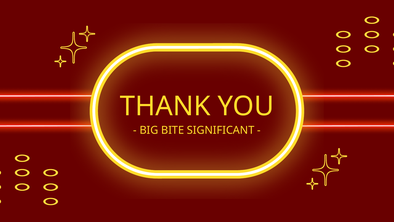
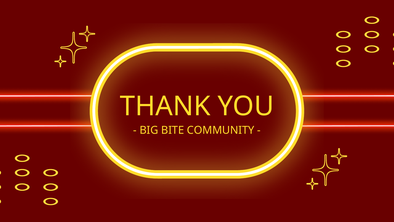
SIGNIFICANT: SIGNIFICANT -> COMMUNITY (221, 130)
